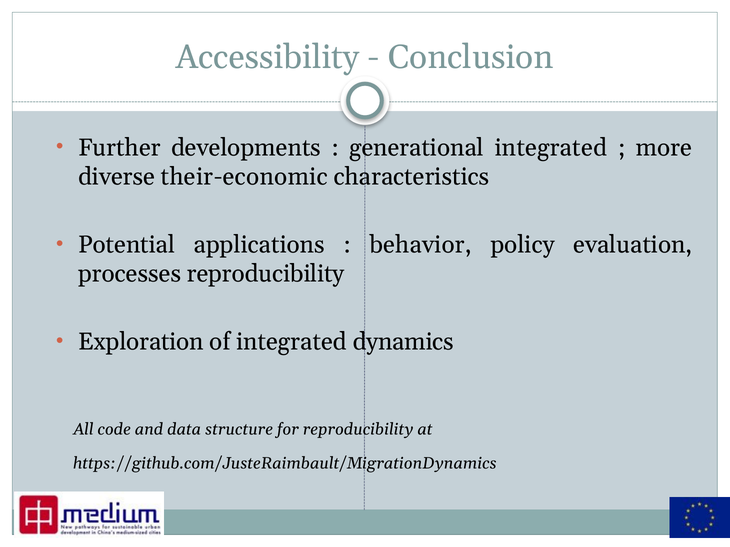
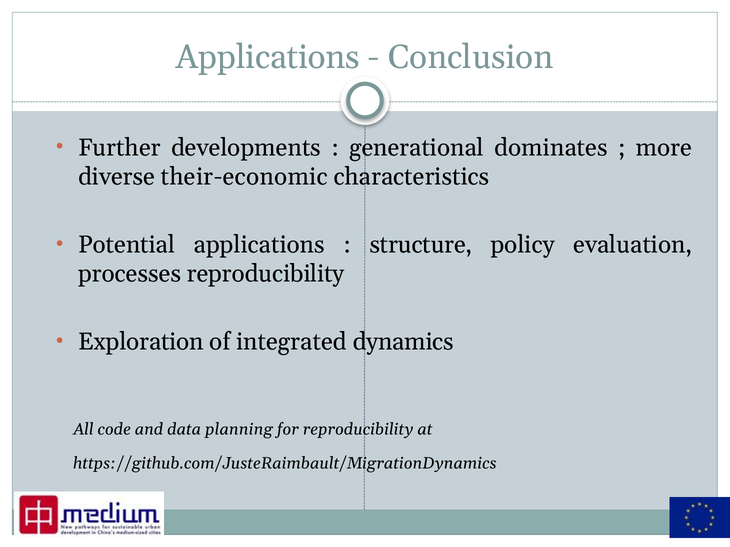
Accessibility: Accessibility -> Applications (268, 57)
generational integrated: integrated -> dominates (551, 148)
behavior: behavior -> structure (421, 245)
structure: structure -> planning (239, 430)
